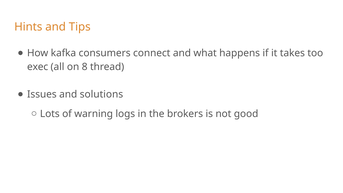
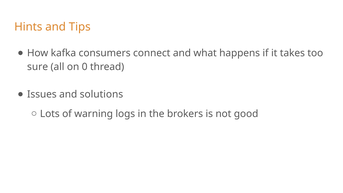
exec: exec -> sure (38, 67)
8: 8 -> 0 (85, 67)
